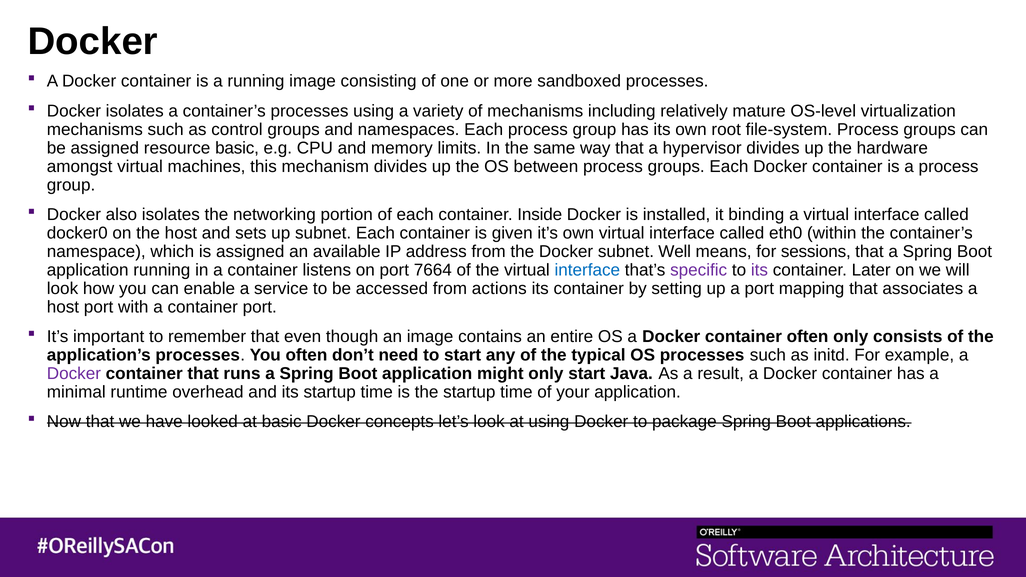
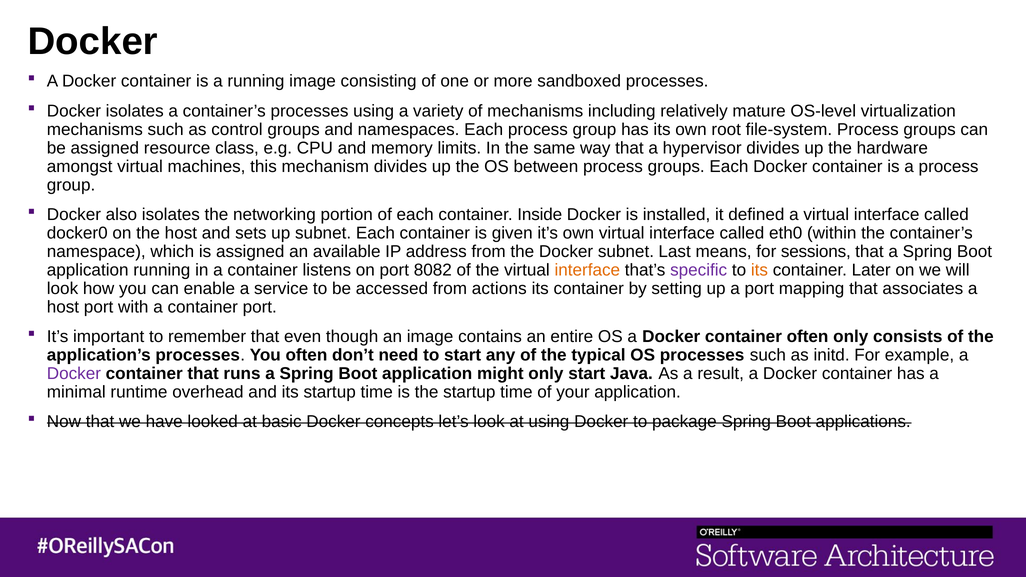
resource basic: basic -> class (237, 148)
binding: binding -> defined (756, 215)
Well: Well -> Last (675, 252)
7664: 7664 -> 8082 (433, 270)
interface colour: blue -> orange (587, 270)
its colour: purple -> orange (759, 270)
